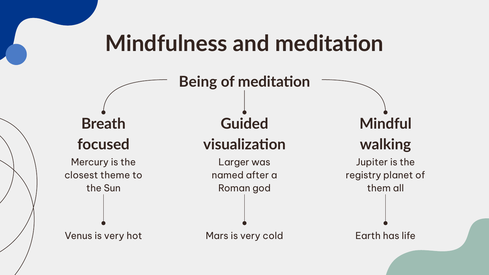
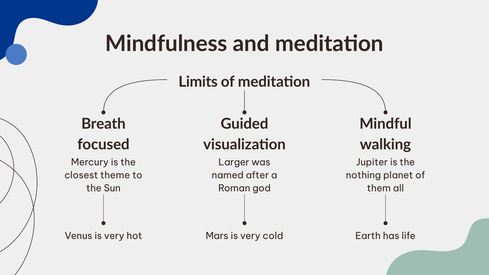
Being: Being -> Limits (198, 82)
registry: registry -> nothing (363, 175)
